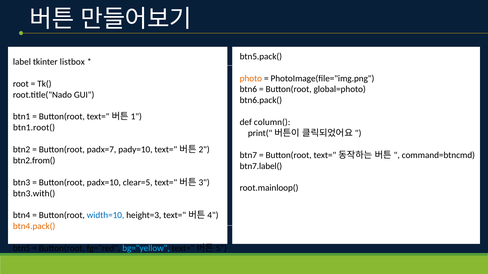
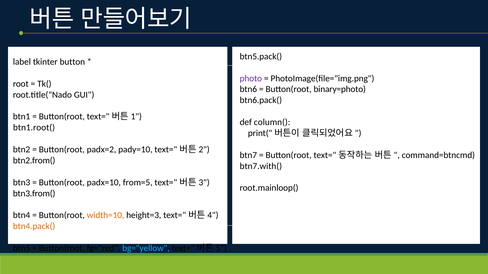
listbox: listbox -> button (72, 62)
photo colour: orange -> purple (251, 78)
global=photo: global=photo -> binary=photo (340, 89)
padx=7: padx=7 -> padx=2 (102, 150)
btn7.label(: btn7.label( -> btn7.with( (261, 166)
clear=5: clear=5 -> from=5 (138, 183)
btn3.with(: btn3.with( -> btn3.from( (34, 194)
width=10 colour: blue -> orange (106, 216)
